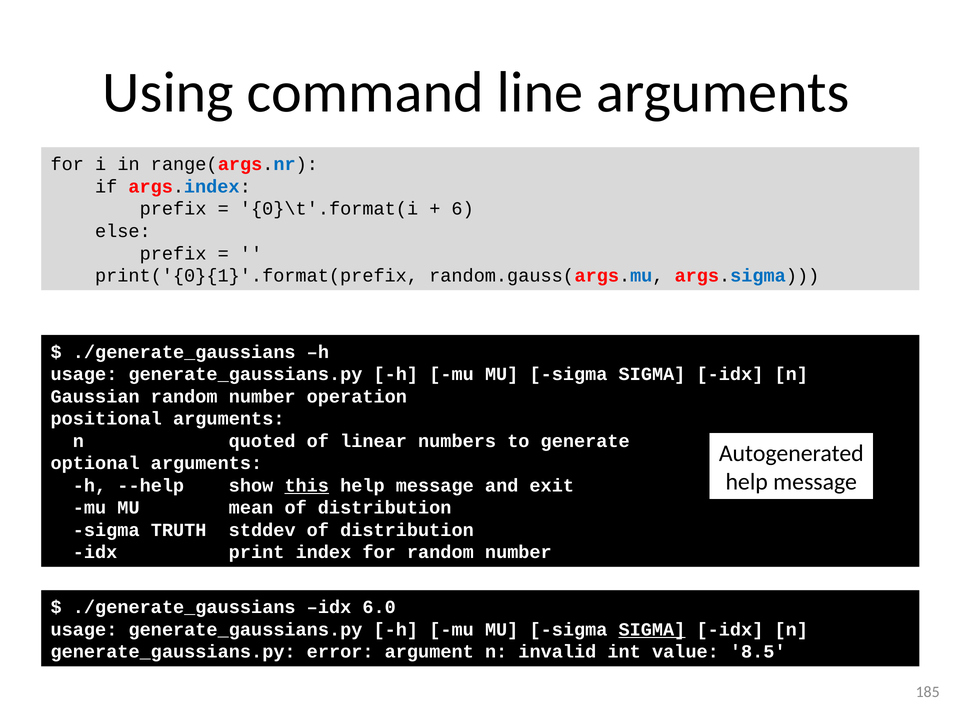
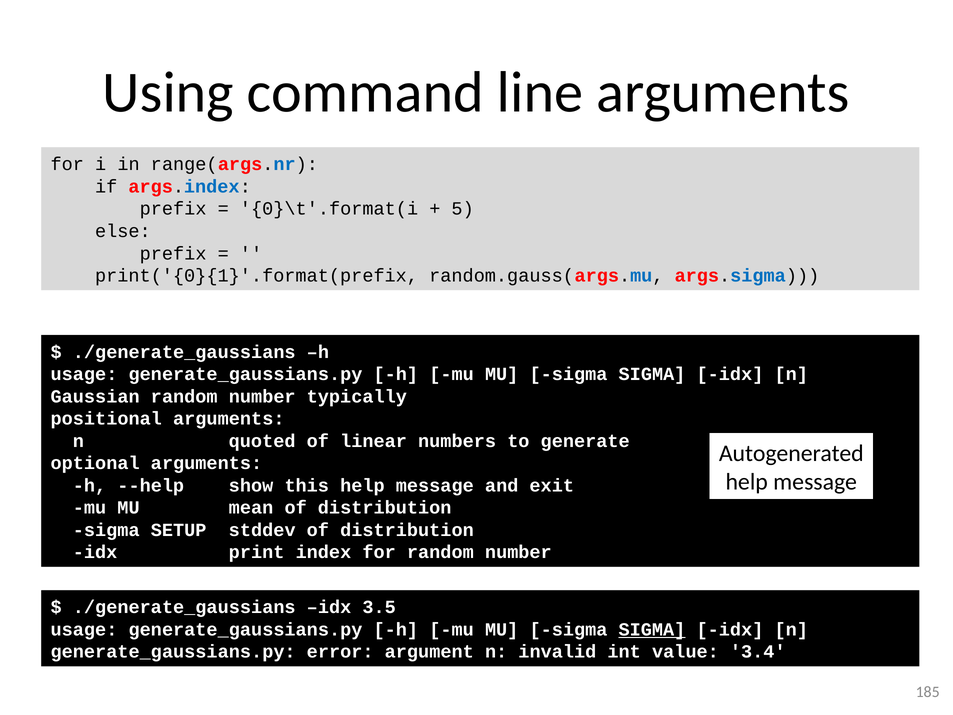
6: 6 -> 5 (463, 209)
operation: operation -> typically (357, 396)
this underline: present -> none (307, 485)
TRUTH: TRUTH -> SETUP (179, 530)
6.0: 6.0 -> 3.5 (379, 607)
8.5: 8.5 -> 3.4 (758, 652)
